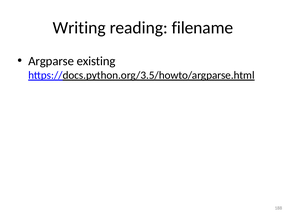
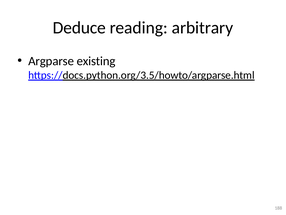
Writing: Writing -> Deduce (79, 28)
filename: filename -> arbitrary (202, 28)
